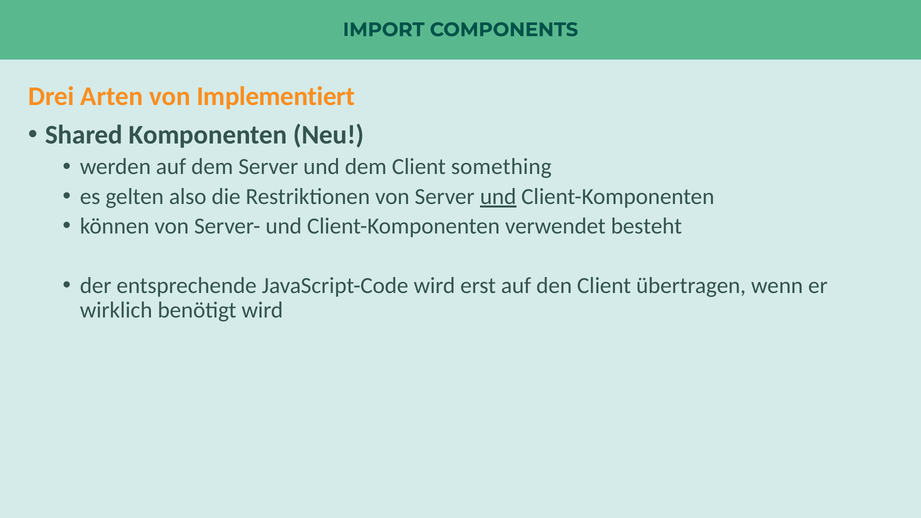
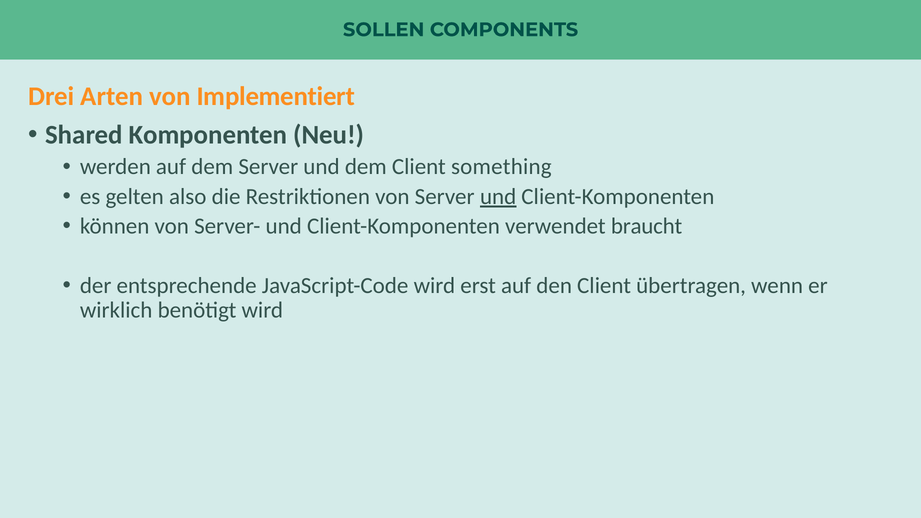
IMPORT: IMPORT -> SOLLEN (384, 30)
besteht: besteht -> braucht (647, 226)
